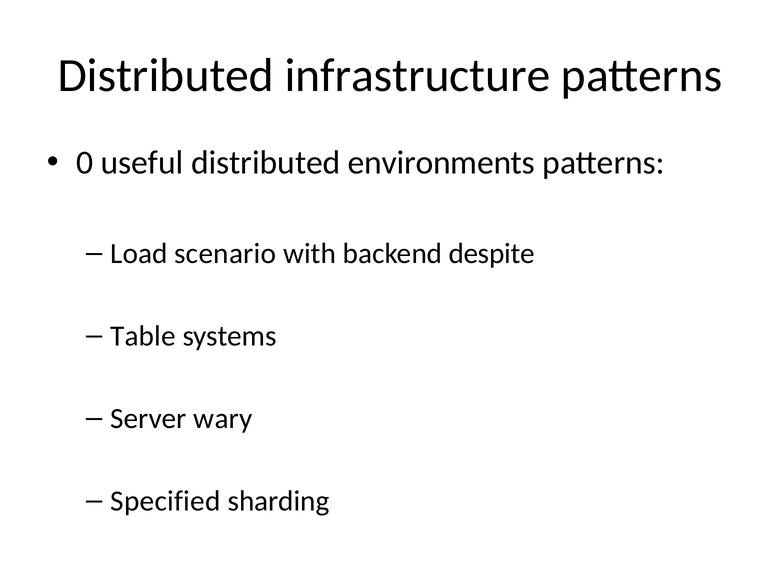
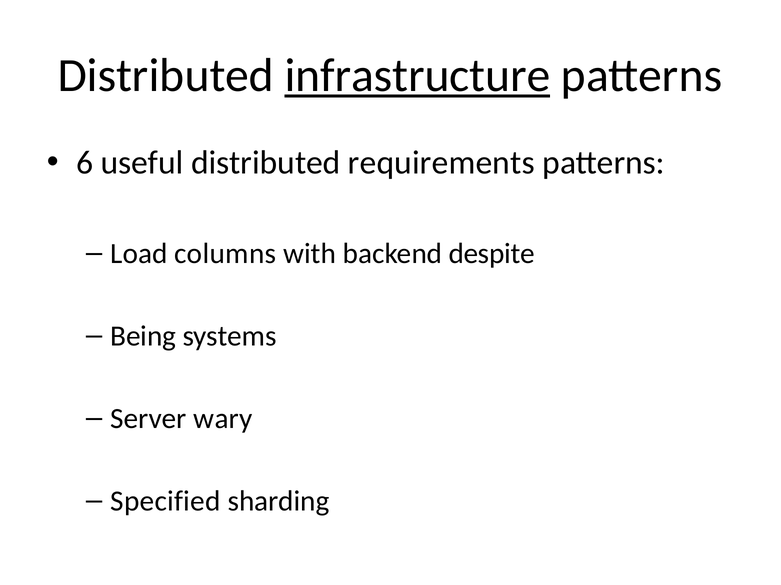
infrastructure underline: none -> present (417, 76)
0: 0 -> 6 (85, 163)
environments: environments -> requirements (441, 163)
scenario: scenario -> columns (225, 254)
Table: Table -> Being (143, 337)
